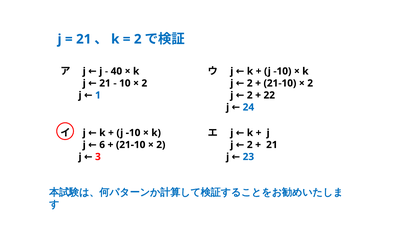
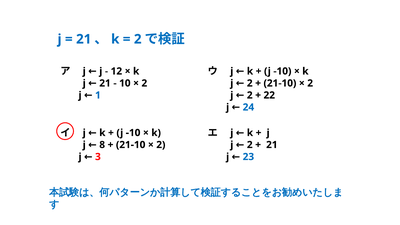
40: 40 -> 12 (116, 71)
6: 6 -> 8 (102, 145)
